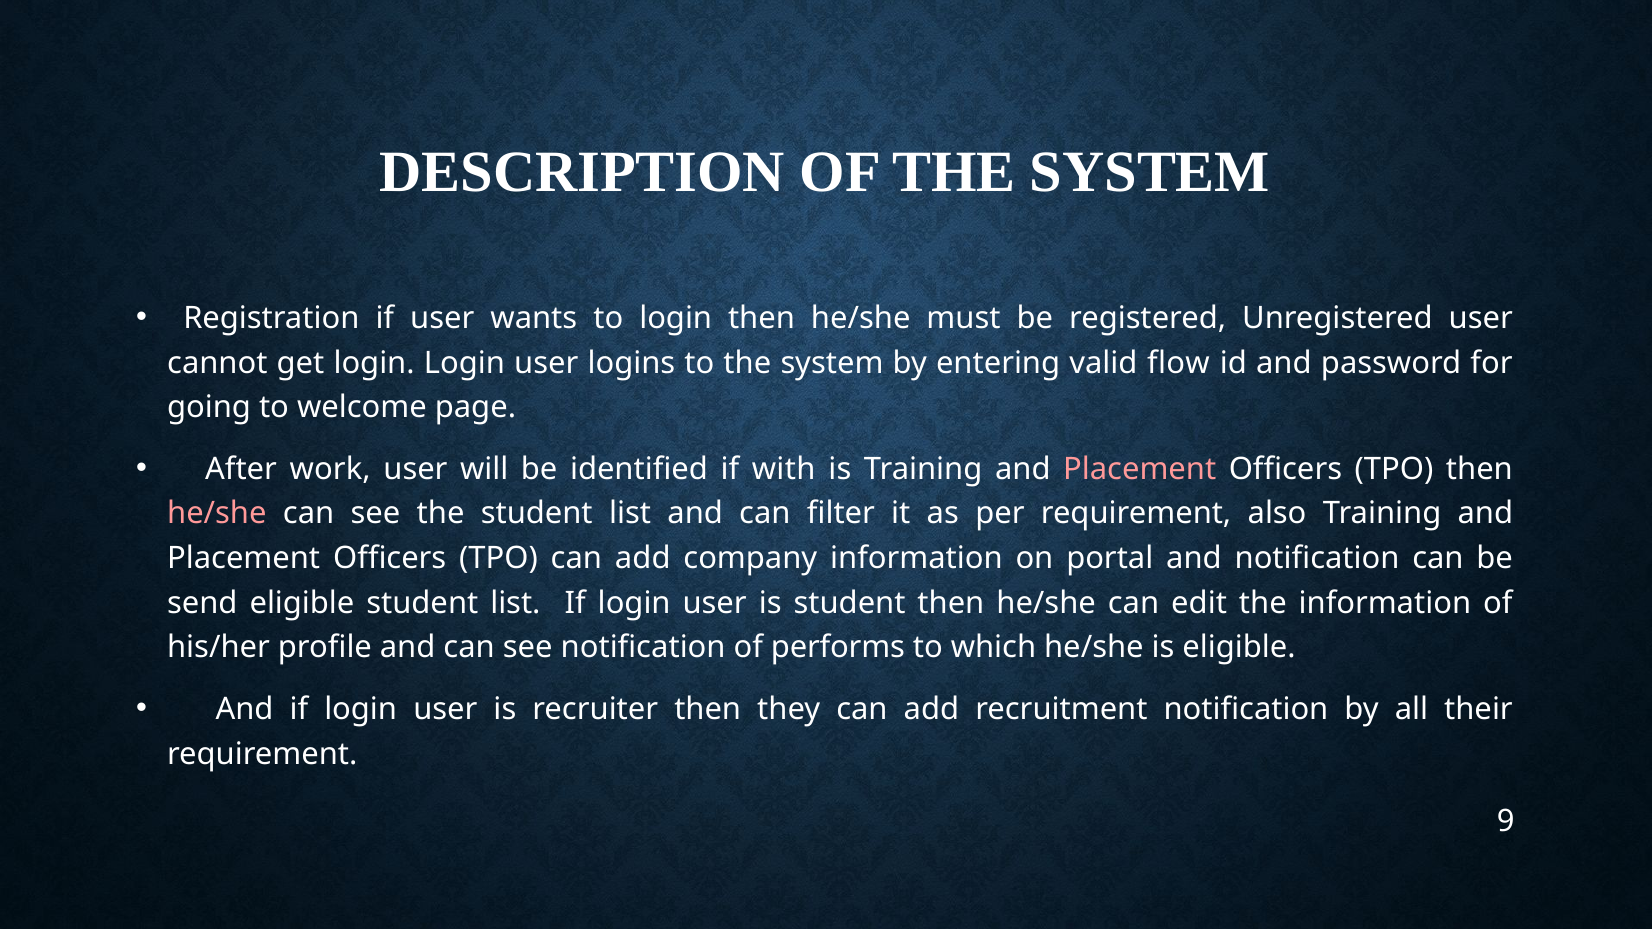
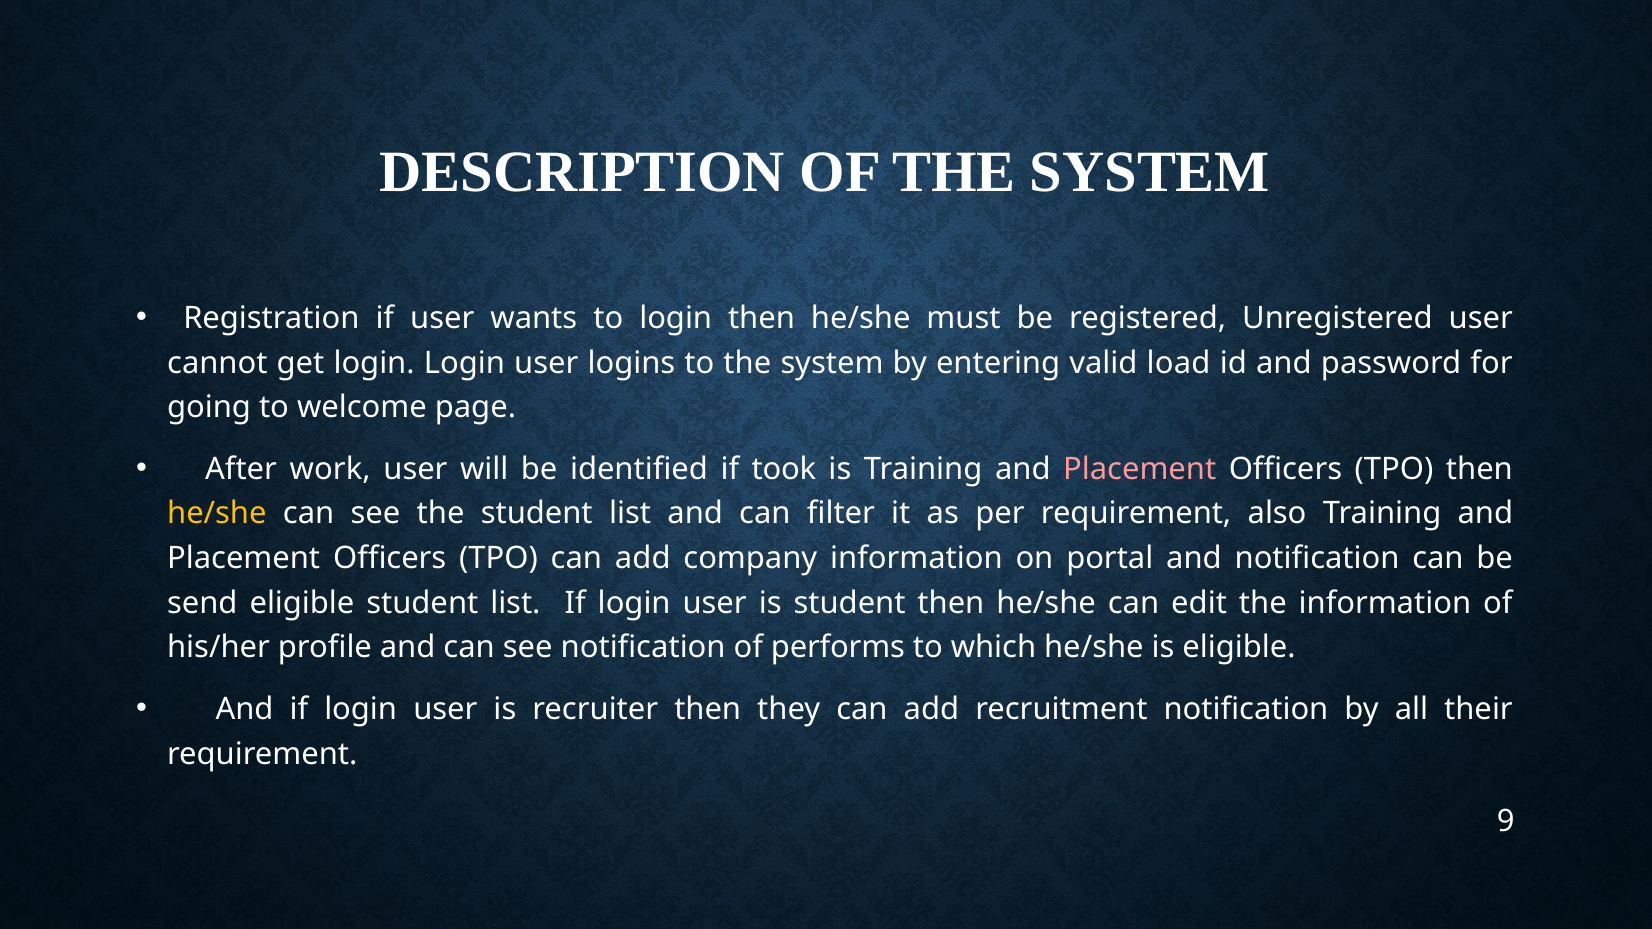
flow: flow -> load (1179, 363)
with: with -> took (784, 469)
he/she colour: pink -> yellow (217, 514)
